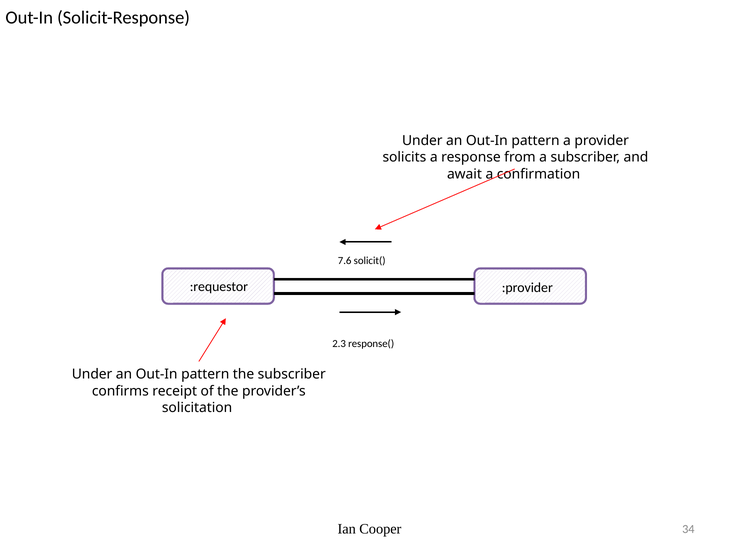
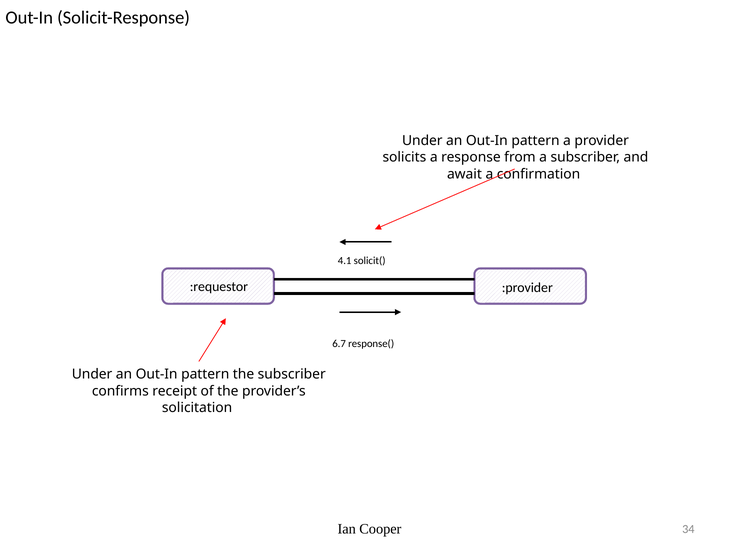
7.6: 7.6 -> 4.1 (345, 261)
2.3: 2.3 -> 6.7 (339, 344)
